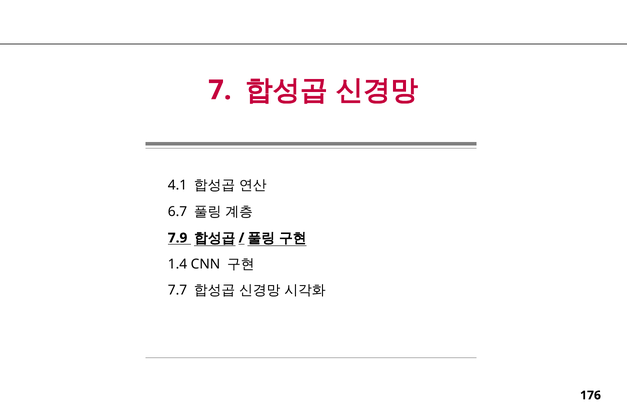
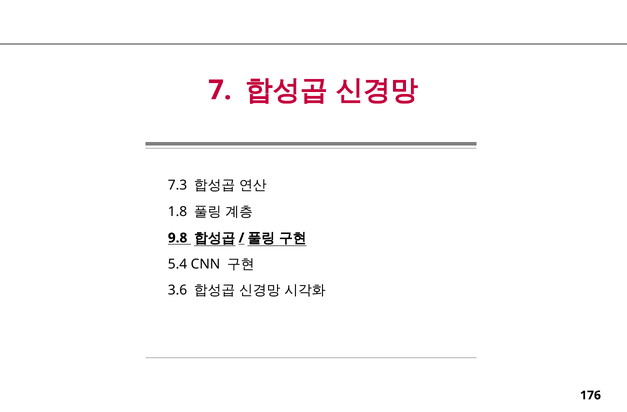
4.1: 4.1 -> 7.3 (178, 185)
6.7: 6.7 -> 1.8 (178, 212)
7.9: 7.9 -> 9.8 (178, 238)
1.4: 1.4 -> 5.4 (178, 264)
7.7: 7.7 -> 3.6 (178, 290)
